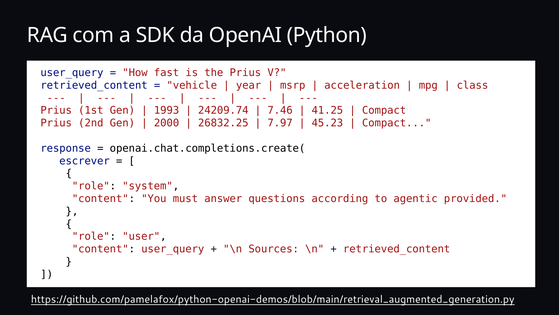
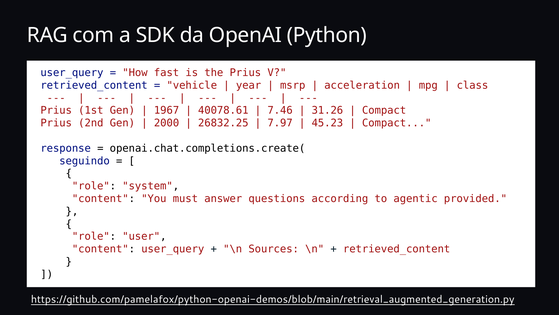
1993: 1993 -> 1967 (167, 110)
24209.74: 24209.74 -> 40078.61 (223, 110)
41.25: 41.25 -> 31.26 (327, 110)
escrever: escrever -> seguindo (85, 161)
